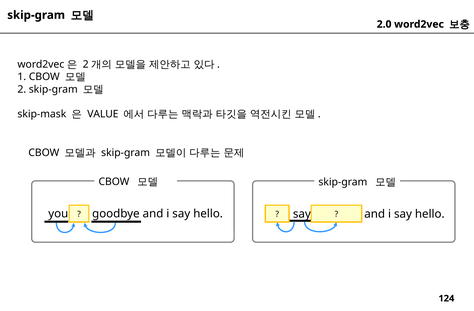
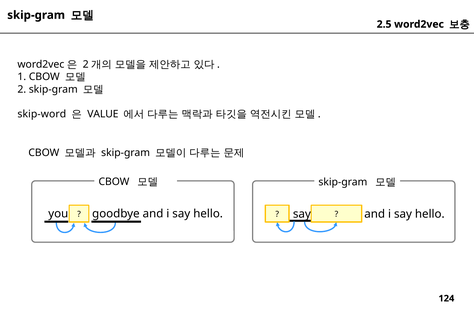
2.0: 2.0 -> 2.5 (384, 24)
skip-mask: skip-mask -> skip-word (42, 114)
